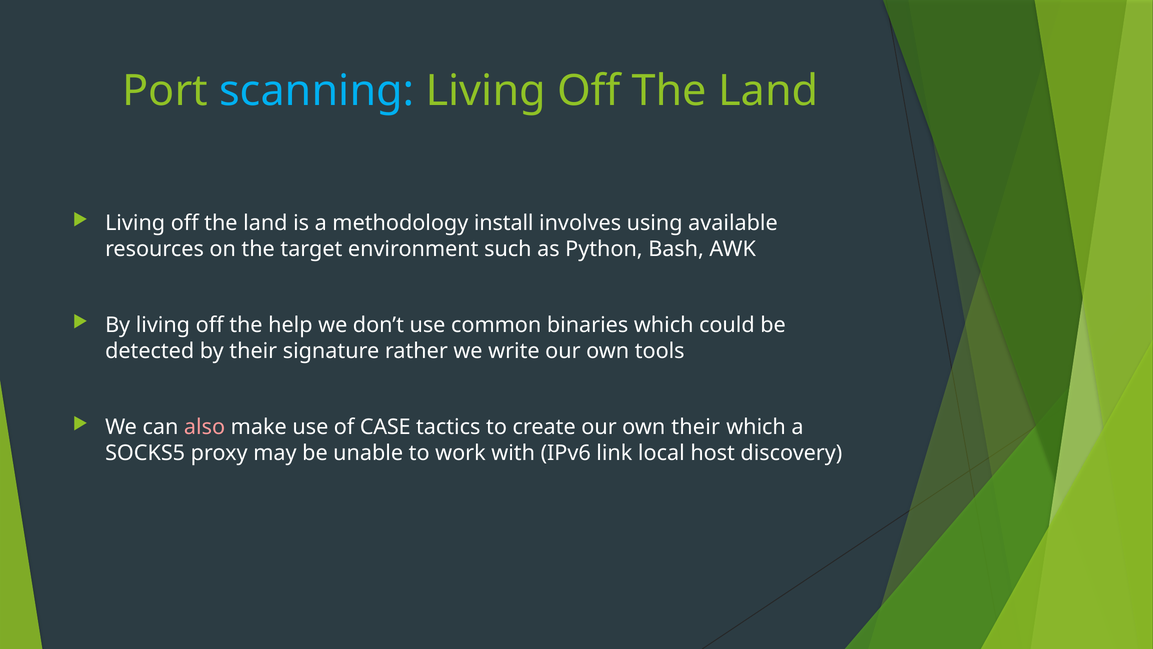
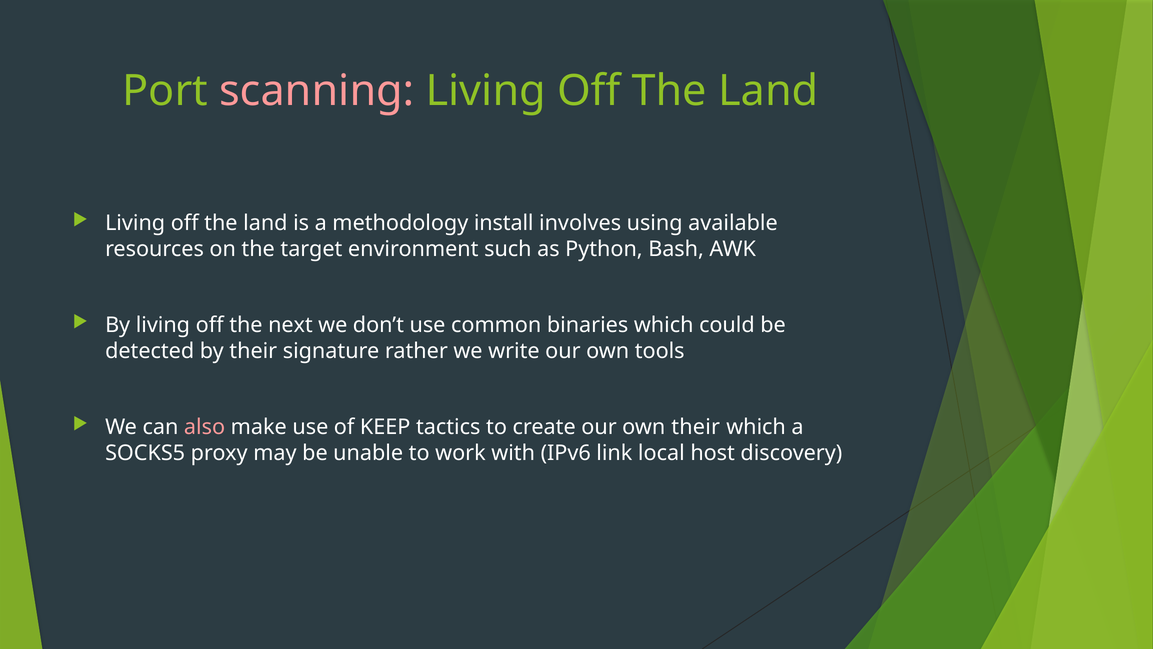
scanning colour: light blue -> pink (317, 91)
help: help -> next (290, 325)
CASE: CASE -> KEEP (385, 427)
